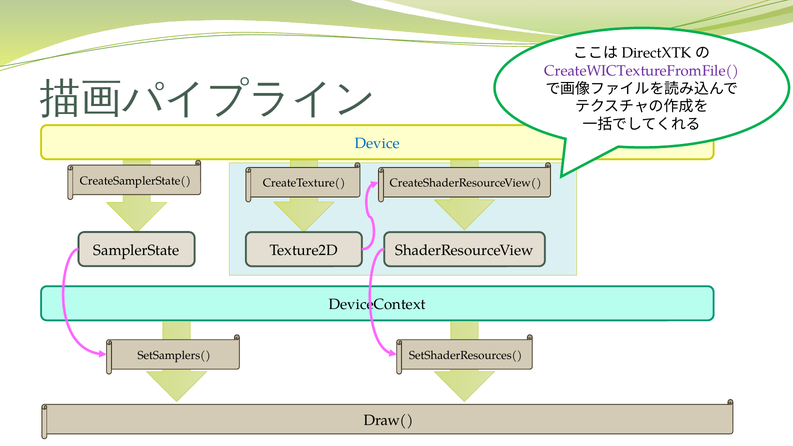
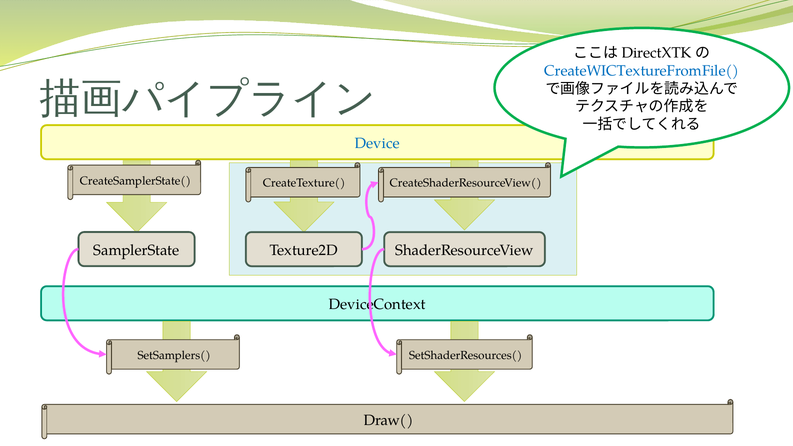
CreateWICTextureFromFile( colour: purple -> blue (642, 71)
